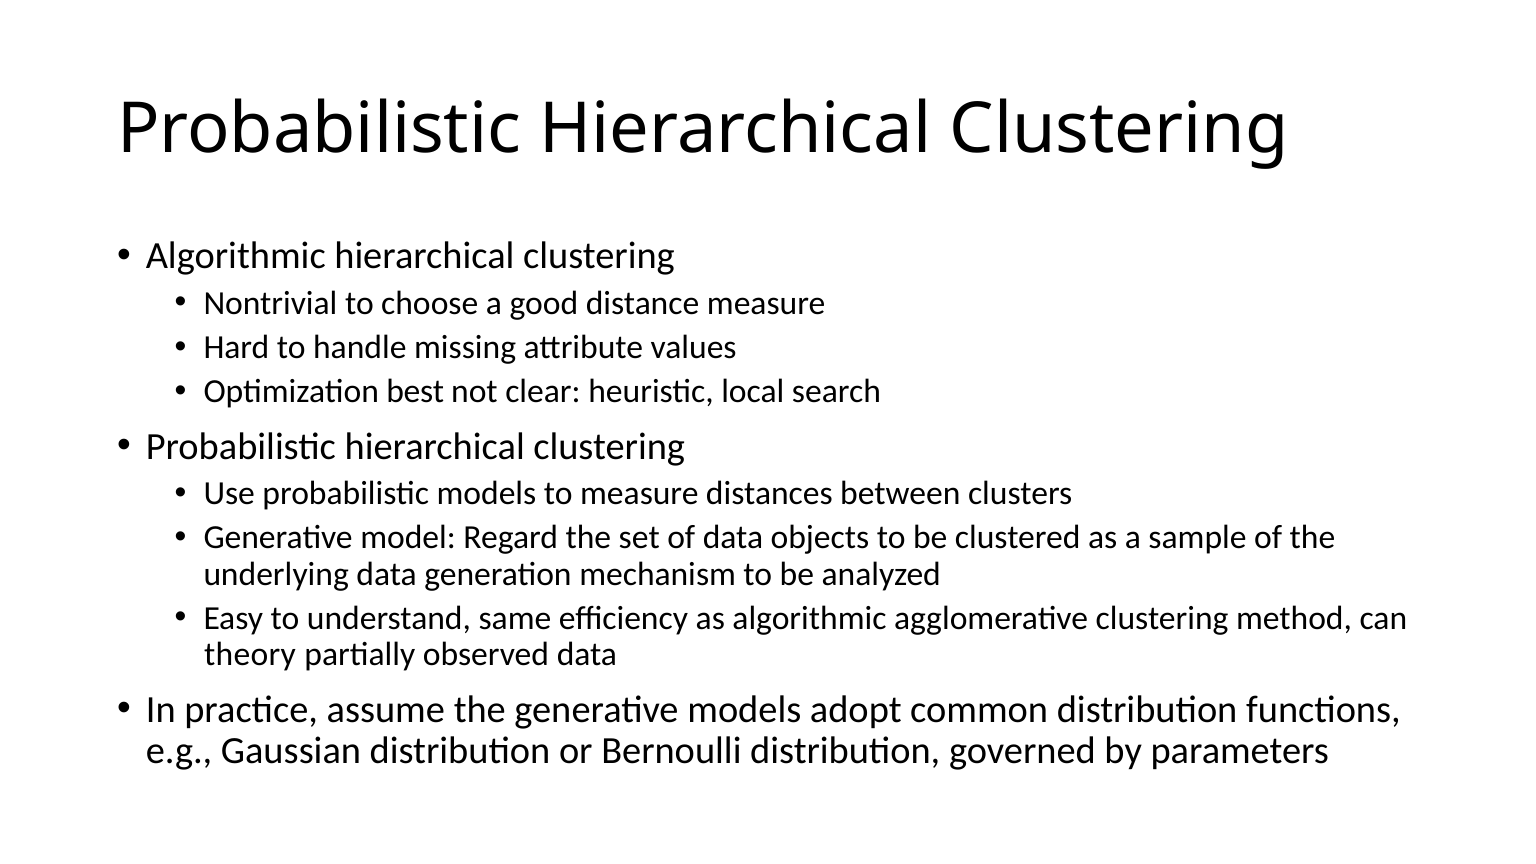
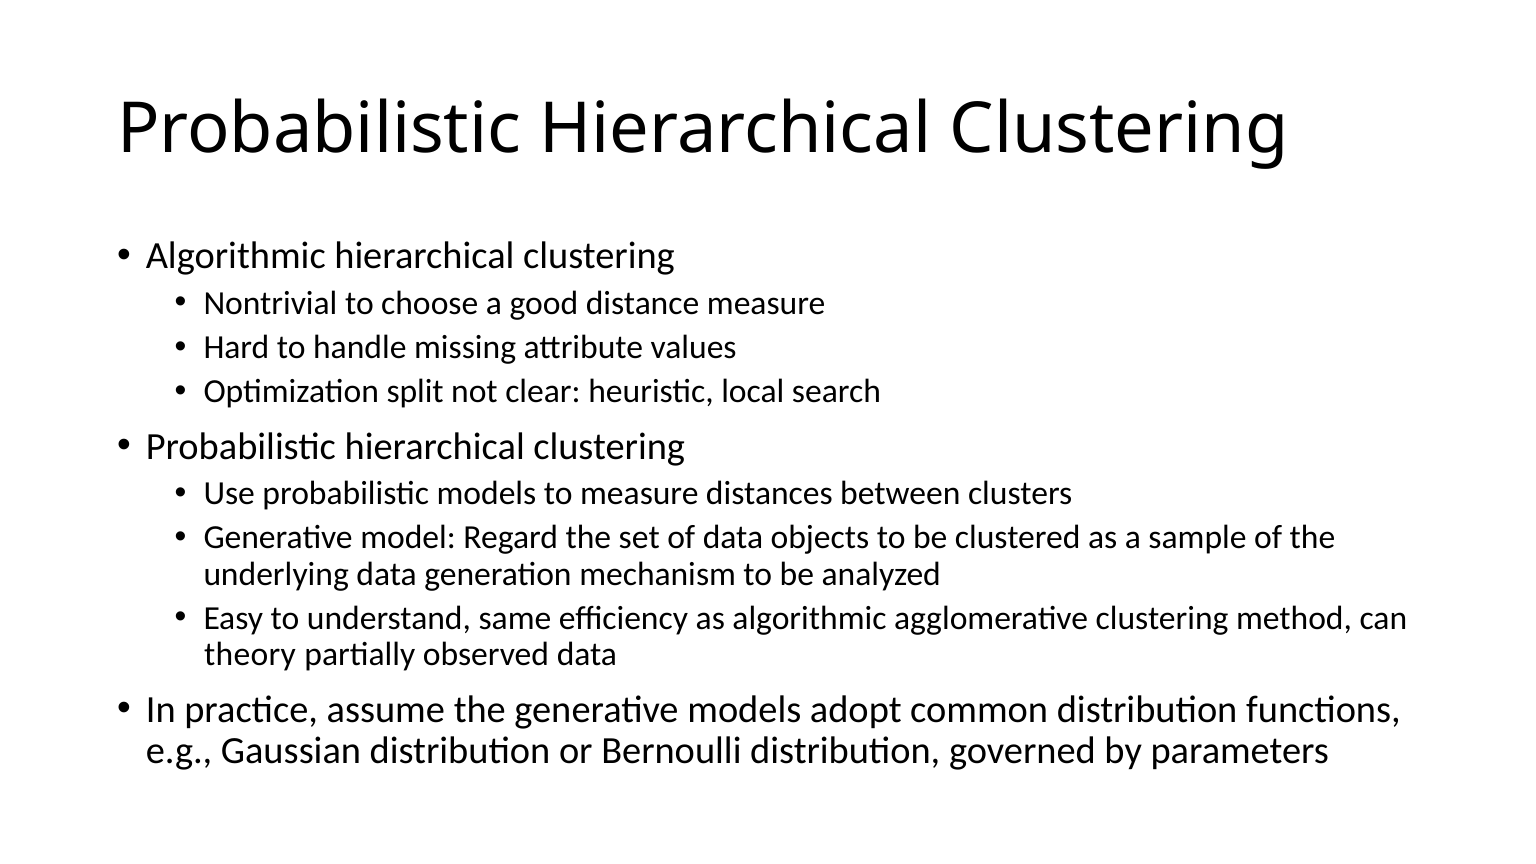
best: best -> split (415, 392)
